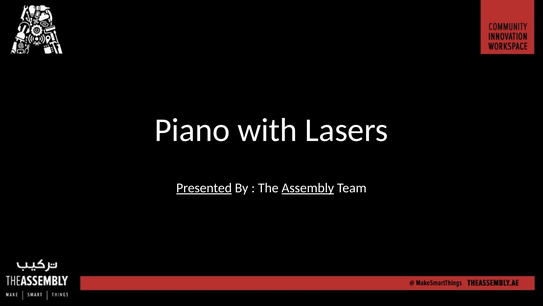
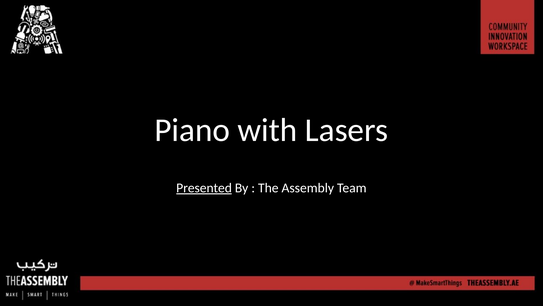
Assembly underline: present -> none (308, 188)
